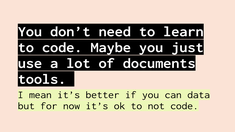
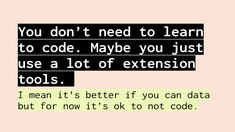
documents: documents -> extension (159, 63)
